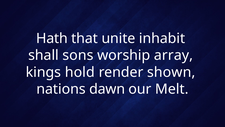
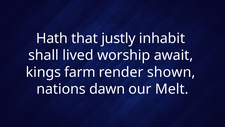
unite: unite -> justly (118, 38)
sons: sons -> lived (78, 55)
array: array -> await (174, 55)
hold: hold -> farm (80, 72)
